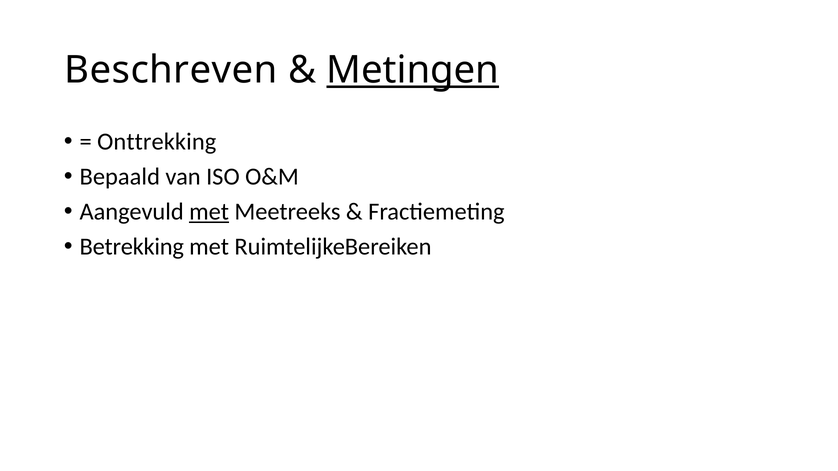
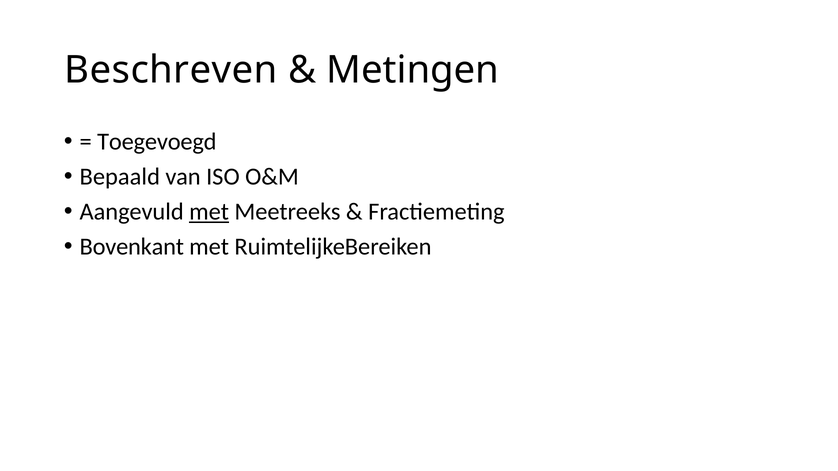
Metingen underline: present -> none (413, 70)
Onttrekking: Onttrekking -> Toegevoegd (157, 142)
Betrekking: Betrekking -> Bovenkant (132, 247)
